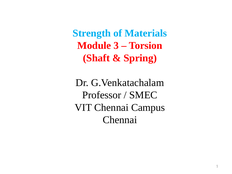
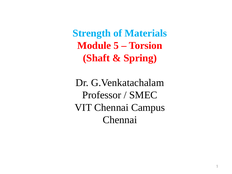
3: 3 -> 5 (116, 46)
